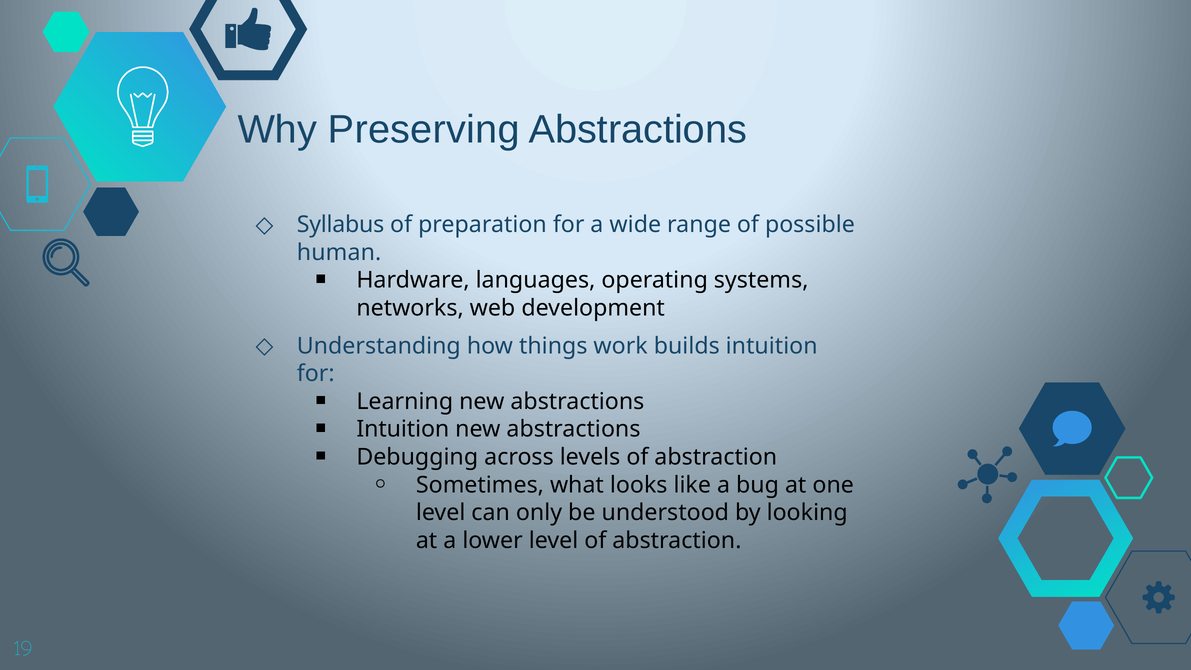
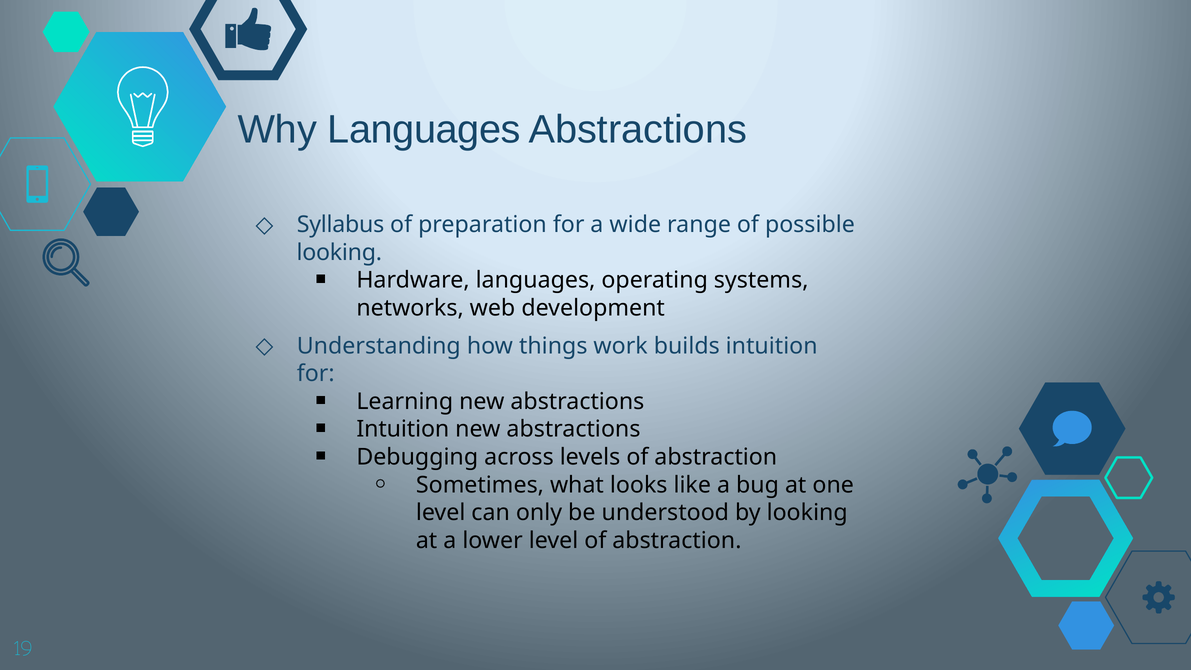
Why Preserving: Preserving -> Languages (424, 130)
human: human -> looking (339, 253)
